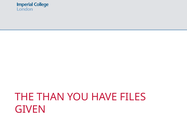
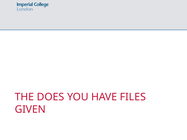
THAN: THAN -> DOES (51, 97)
